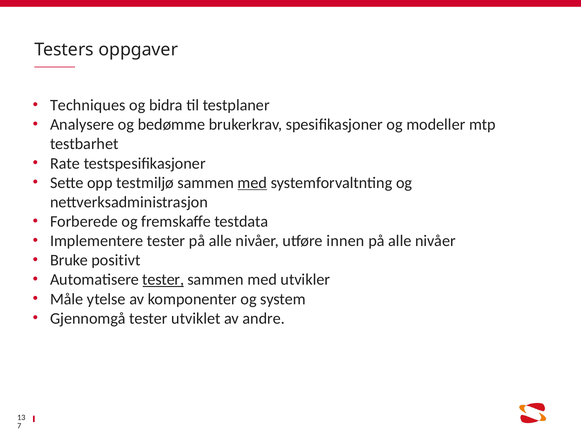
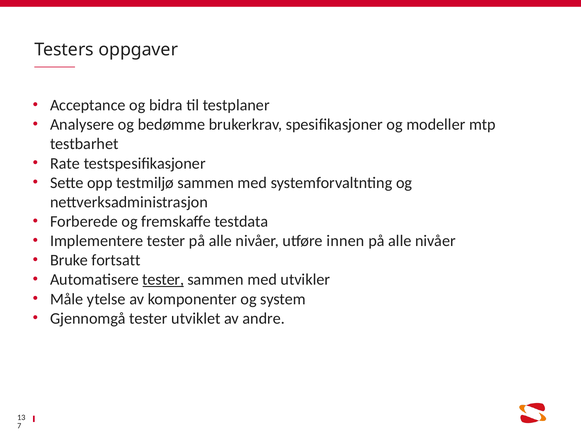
Techniques: Techniques -> Acceptance (88, 105)
med underline: present -> none (252, 183)
positivt: positivt -> fortsatt (116, 260)
